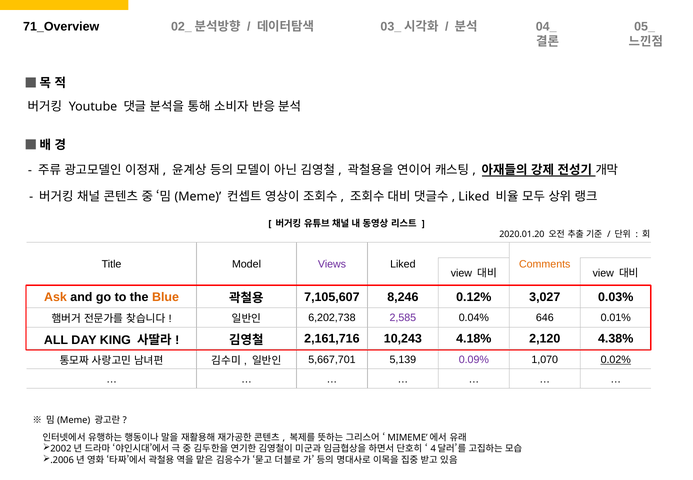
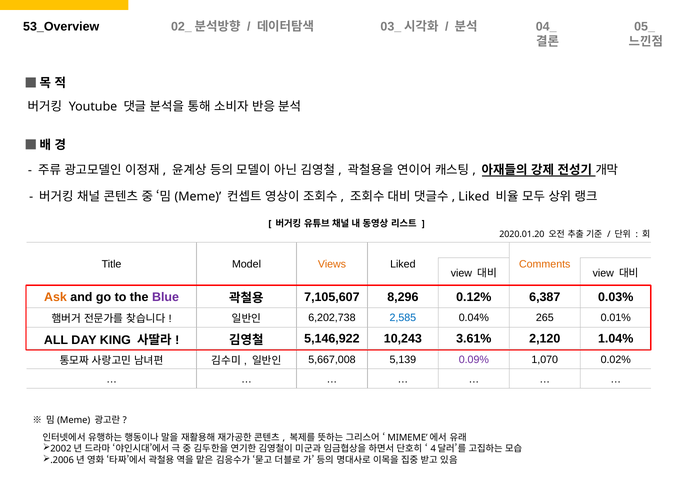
71_Overview: 71_Overview -> 53_Overview (61, 26)
Views colour: purple -> orange (332, 264)
Blue colour: orange -> purple (165, 297)
8,246: 8,246 -> 8,296 (403, 297)
3,027: 3,027 -> 6,387 (545, 297)
2,585 colour: purple -> blue (403, 318)
646: 646 -> 265 (545, 318)
2,161,716: 2,161,716 -> 5,146,922 (332, 339)
4.18%: 4.18% -> 3.61% (474, 339)
4.38%: 4.38% -> 1.04% (616, 339)
5,667,701: 5,667,701 -> 5,667,008 (332, 359)
0.02% underline: present -> none (616, 359)
